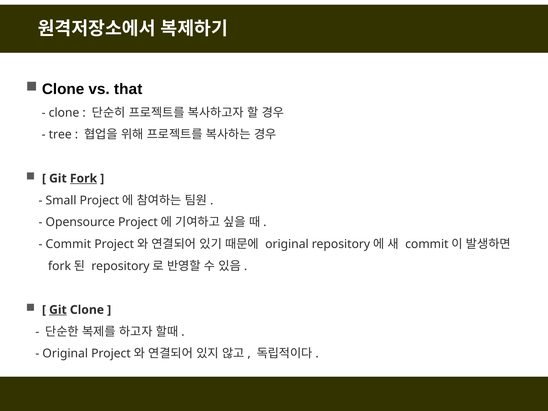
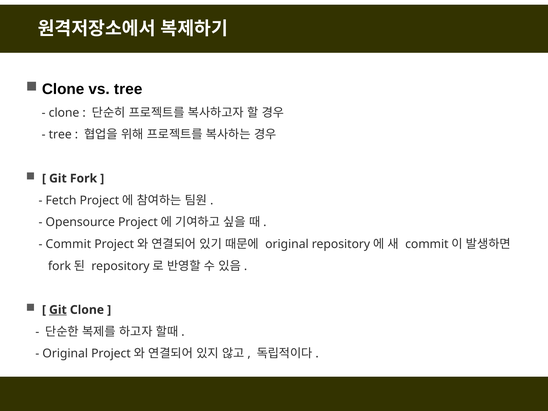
vs that: that -> tree (128, 89)
Fork underline: present -> none (83, 178)
Small: Small -> Fetch (61, 200)
